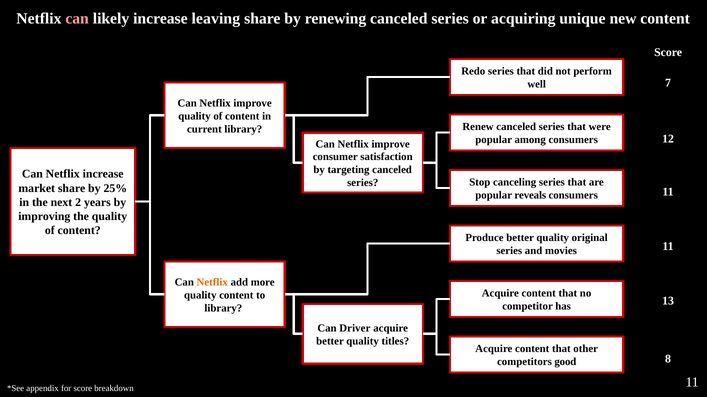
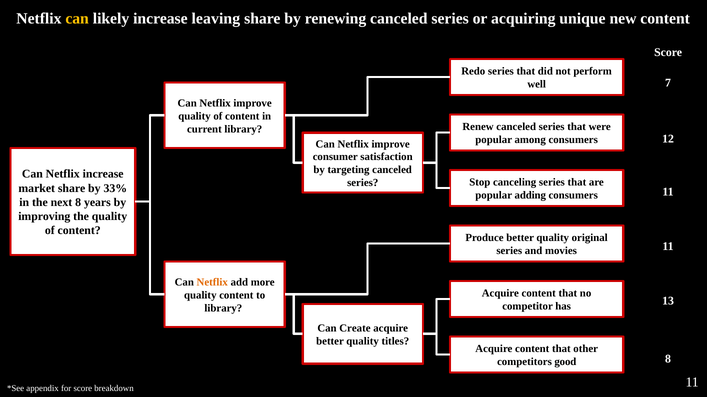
can colour: pink -> yellow (77, 18)
25%: 25% -> 33% (115, 189)
reveals: reveals -> adding (530, 196)
next 2: 2 -> 8 (78, 203)
Driver: Driver -> Create (355, 329)
